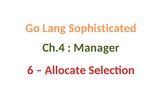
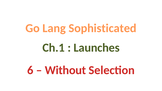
Ch.4: Ch.4 -> Ch.1 (54, 48)
Manager: Manager -> Launches (97, 48)
Allocate: Allocate -> Without (65, 70)
